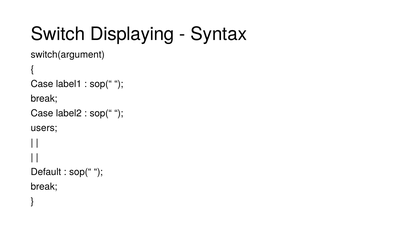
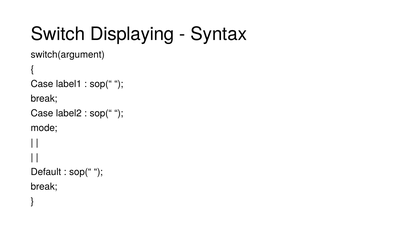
users: users -> mode (44, 128)
